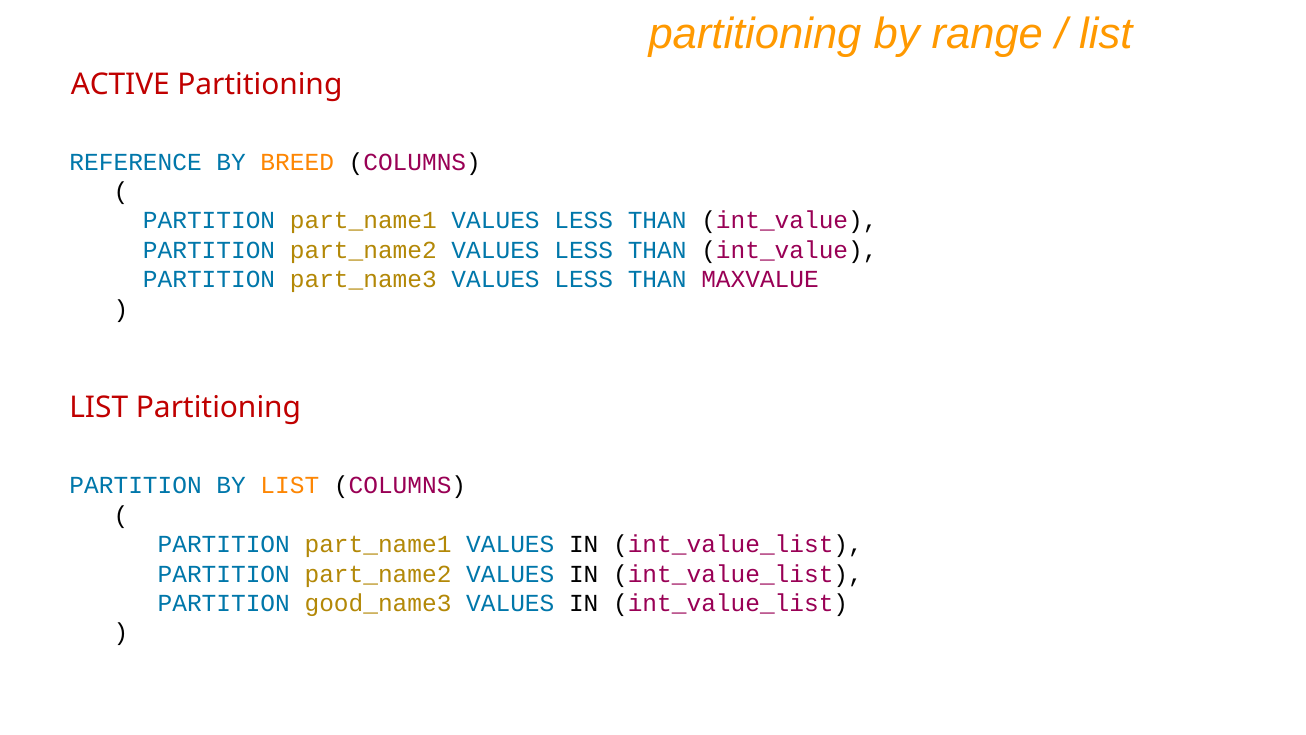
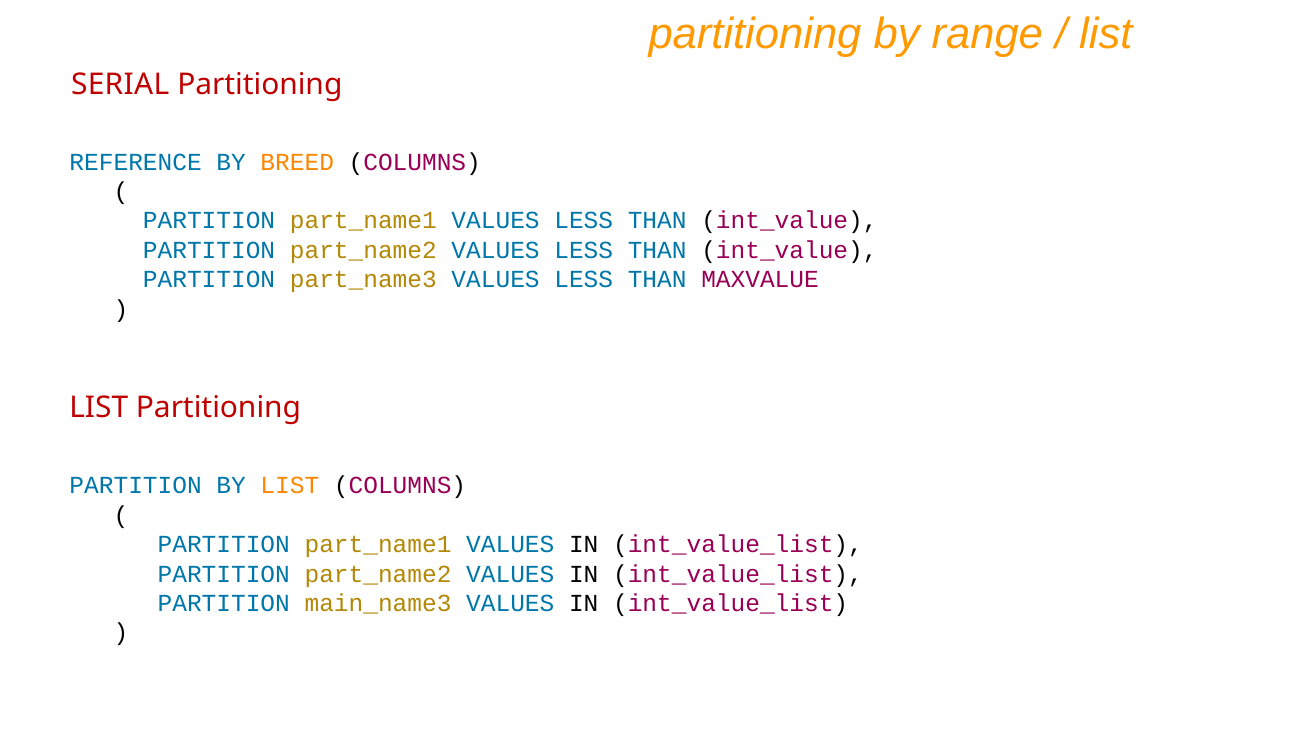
ACTIVE: ACTIVE -> SERIAL (120, 84)
good_name3: good_name3 -> main_name3 (378, 603)
